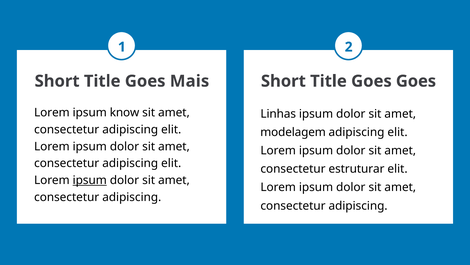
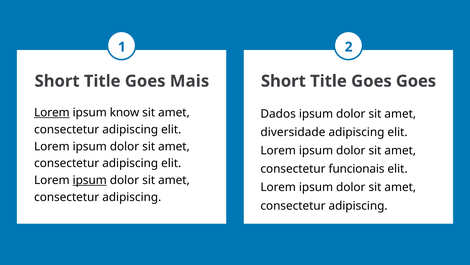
Lorem underline: none -> present (52, 112)
Linhas: Linhas -> Dados (278, 114)
modelagem: modelagem -> diversidade (293, 132)
estruturar: estruturar -> funcionais (357, 169)
